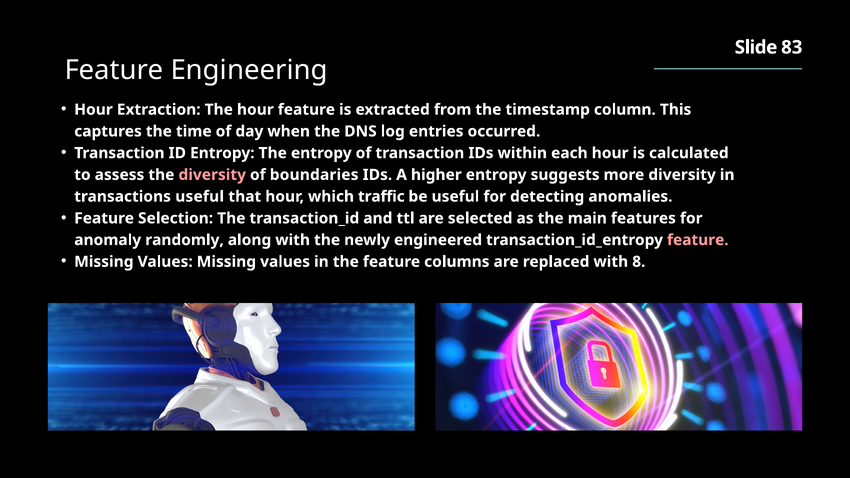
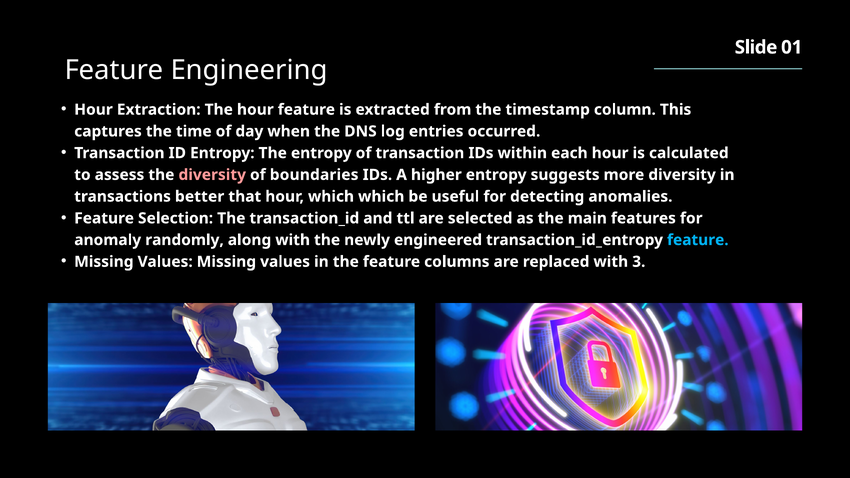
83: 83 -> 01 (792, 47)
transactions useful: useful -> better (200, 197)
which traffic: traffic -> which (381, 197)
feature colour: pink -> light blue (698, 240)
8: 8 -> 3 (639, 262)
